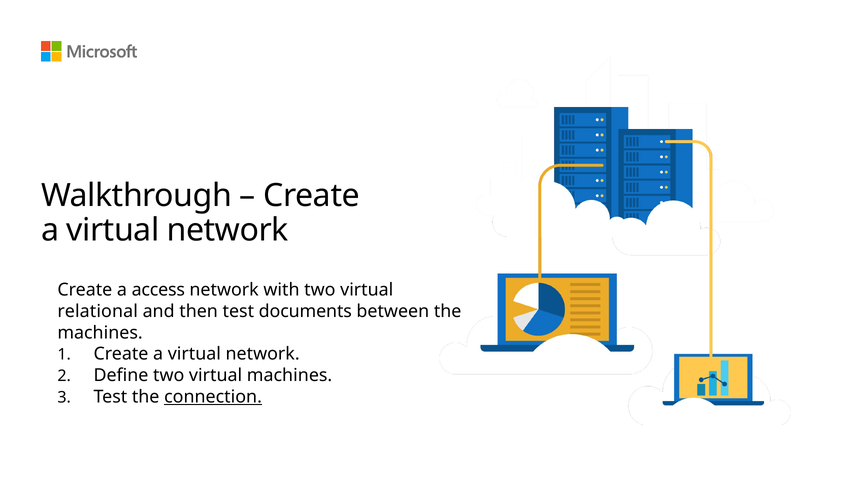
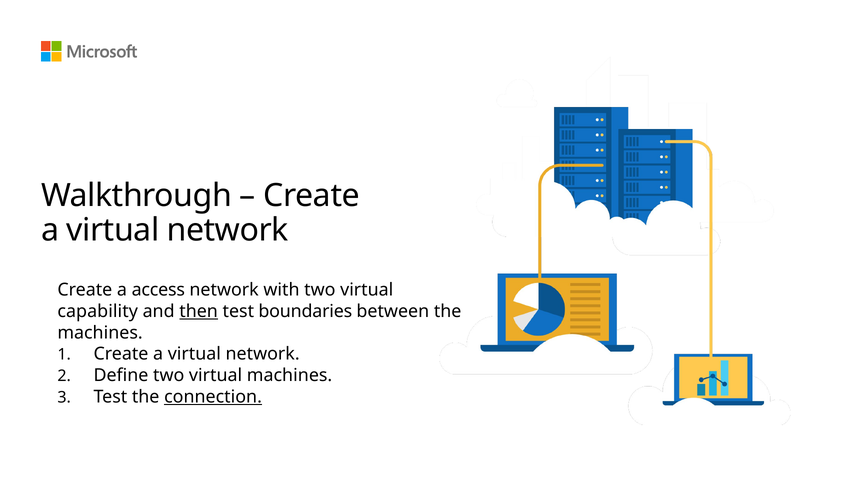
relational: relational -> capability (98, 312)
then underline: none -> present (199, 312)
documents: documents -> boundaries (305, 312)
